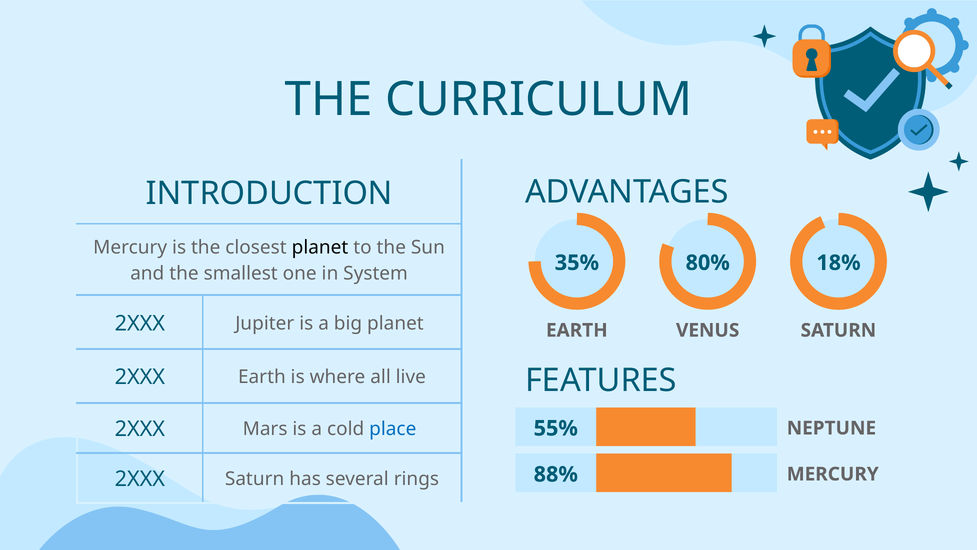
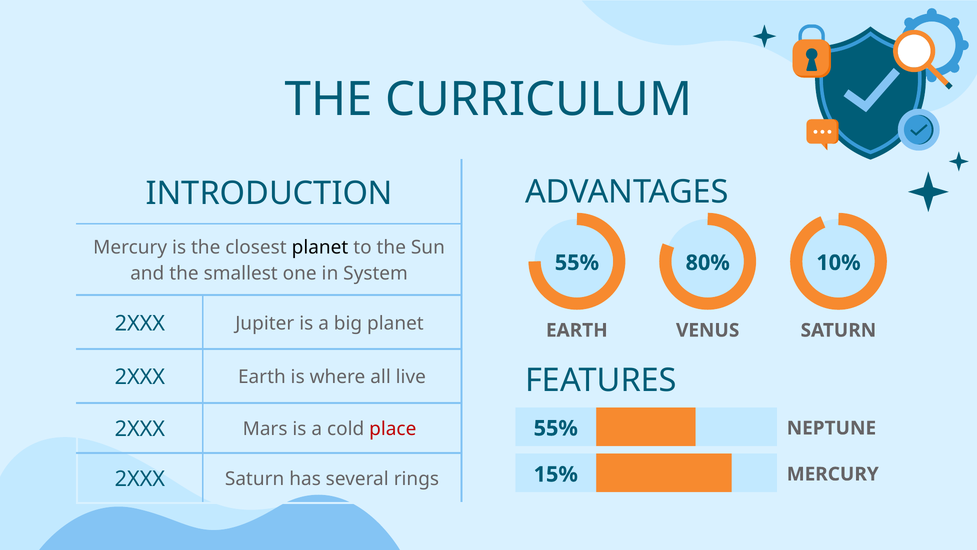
35%: 35% -> 55% (577, 263)
18%: 18% -> 10% (838, 263)
place colour: blue -> red (393, 429)
88%: 88% -> 15% (556, 474)
